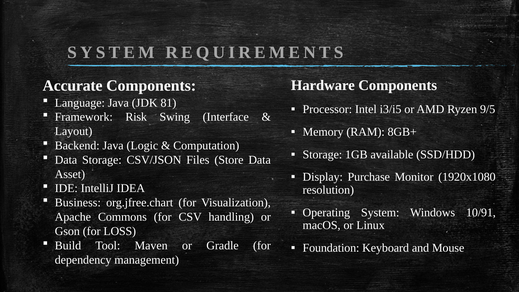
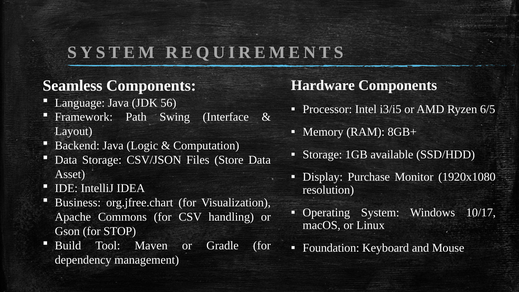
Accurate: Accurate -> Seamless (73, 86)
81: 81 -> 56 (168, 103)
9/5: 9/5 -> 6/5 (488, 109)
Risk: Risk -> Path (136, 117)
10/91: 10/91 -> 10/17 (481, 212)
LOSS: LOSS -> STOP (120, 231)
